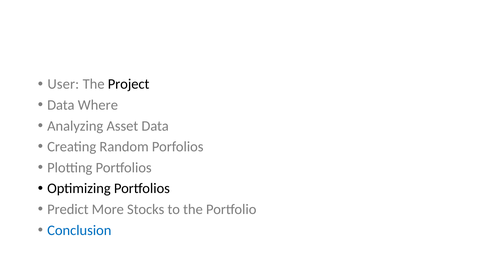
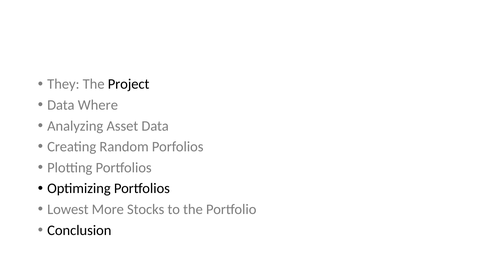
User: User -> They (63, 84)
Predict: Predict -> Lowest (68, 209)
Conclusion colour: blue -> black (79, 230)
